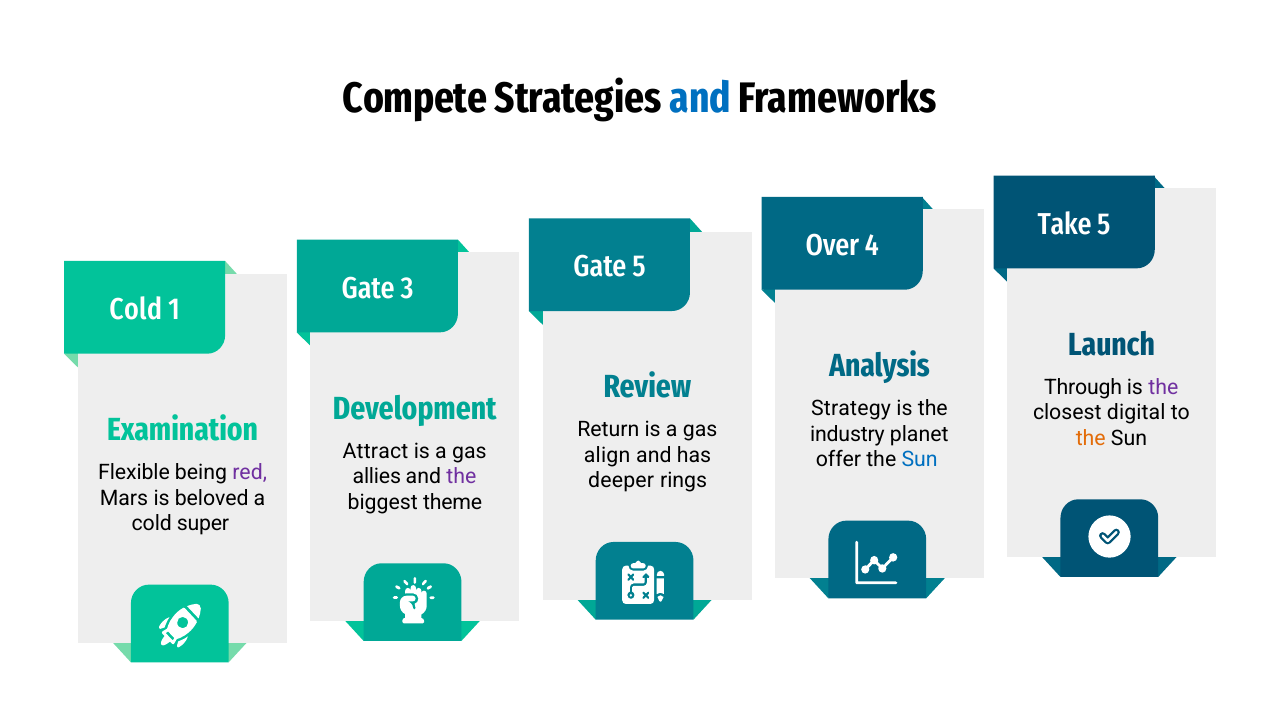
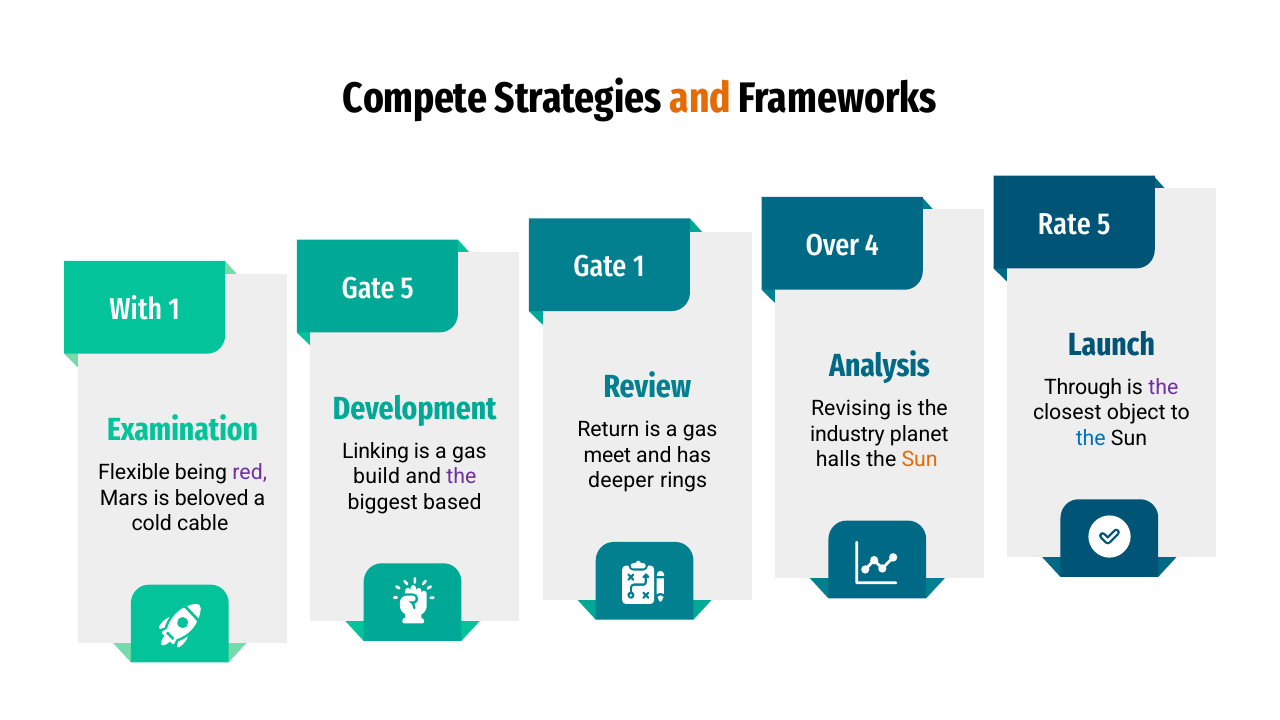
and colour: blue -> orange (700, 99)
Take: Take -> Rate (1064, 224)
Gate 5: 5 -> 1 (639, 267)
Gate 3: 3 -> 5 (407, 288)
Cold: Cold -> With (136, 309)
Strategy: Strategy -> Revising (851, 408)
digital: digital -> object (1136, 413)
the colour: orange -> blue (1091, 438)
Attract: Attract -> Linking (376, 451)
align: align -> meet (607, 455)
offer: offer -> halls (838, 460)
Sun colour: blue -> orange (920, 460)
allies: allies -> build (377, 477)
theme: theme -> based (452, 502)
super: super -> cable (203, 524)
